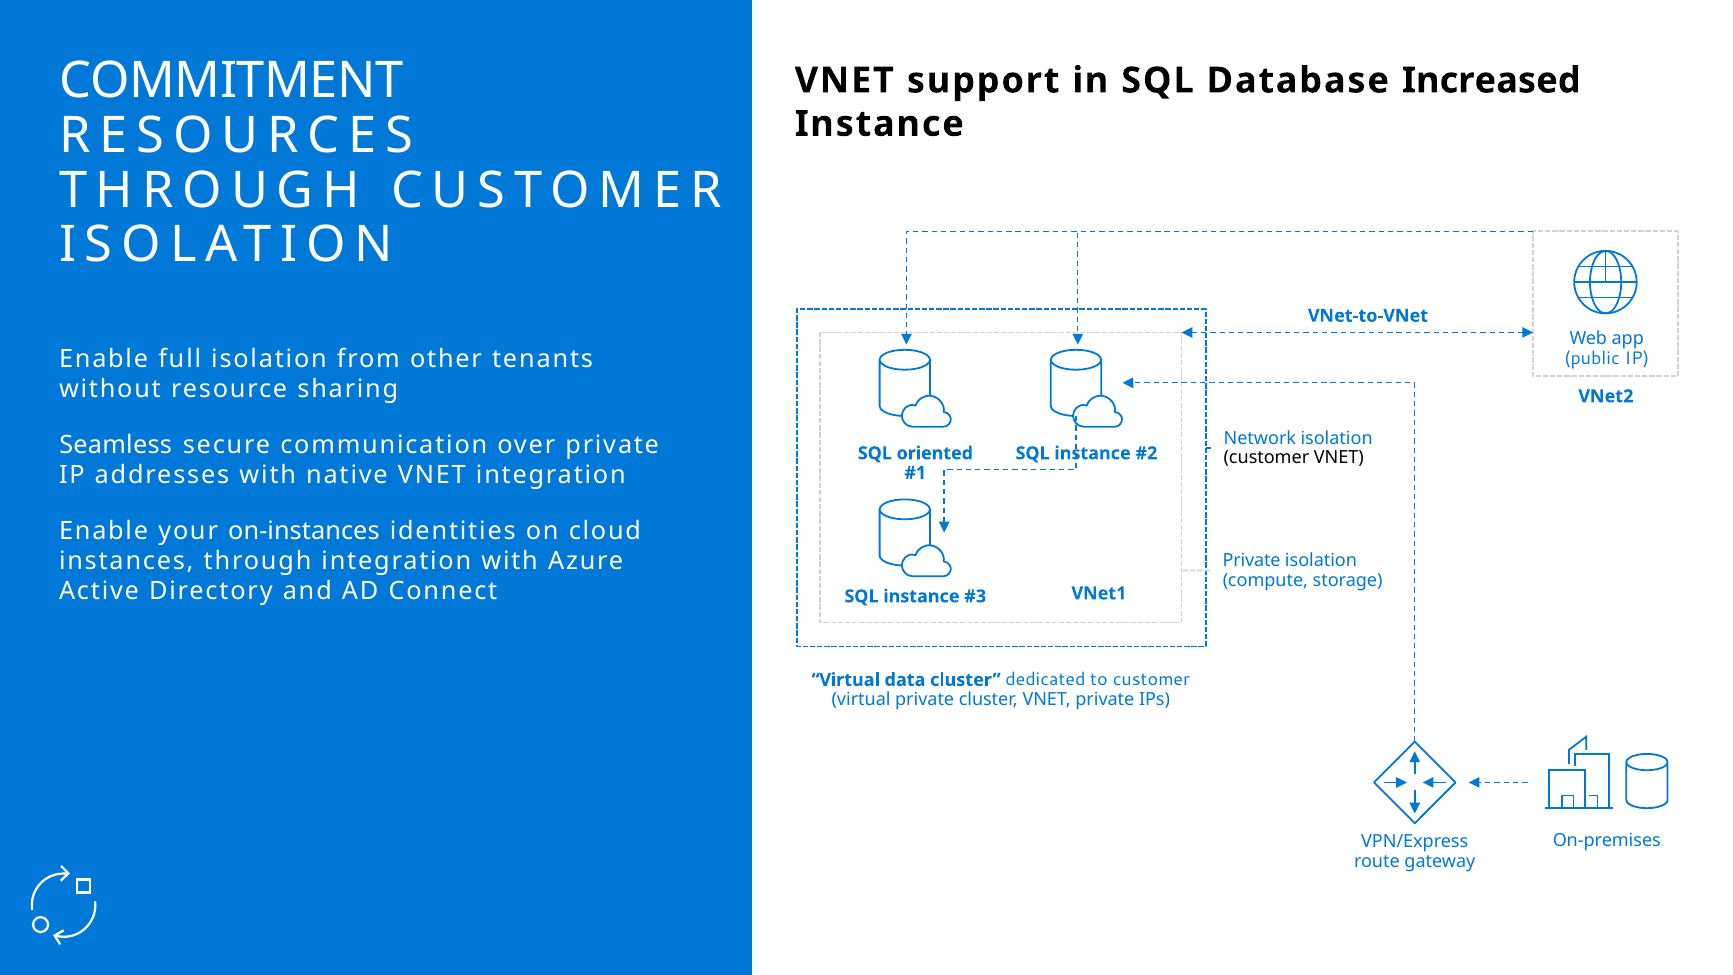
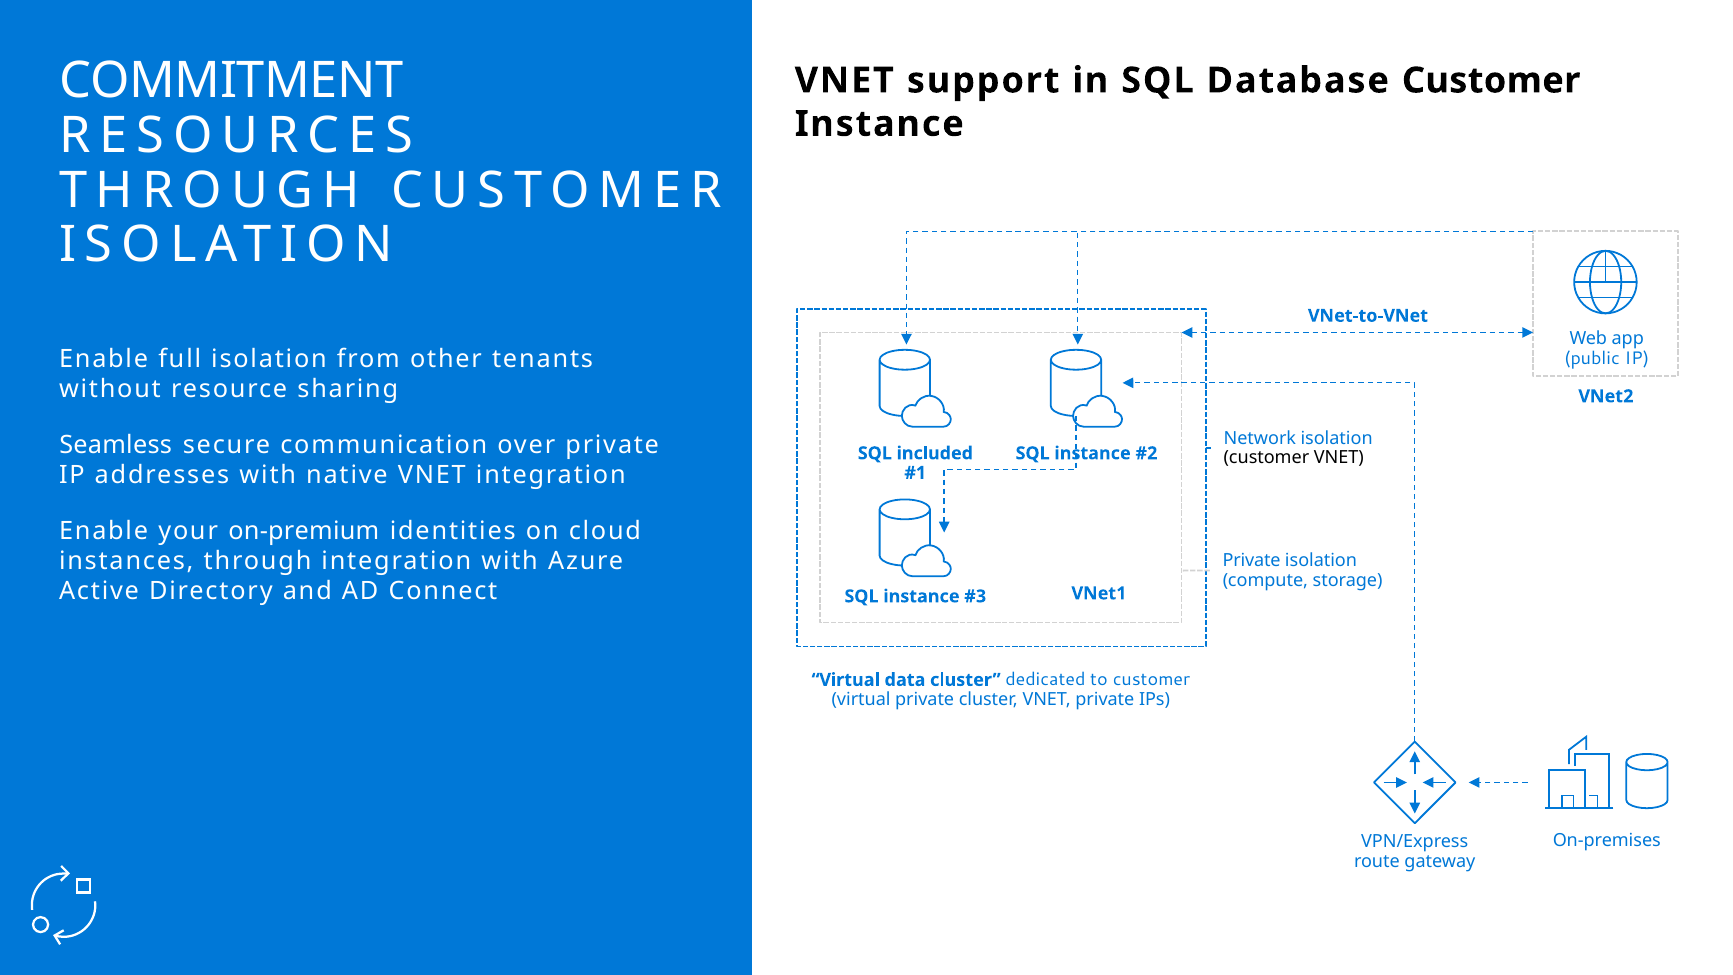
Database Increased: Increased -> Customer (1491, 81)
oriented: oriented -> included (935, 453)
on-instances: on-instances -> on-premium (304, 531)
